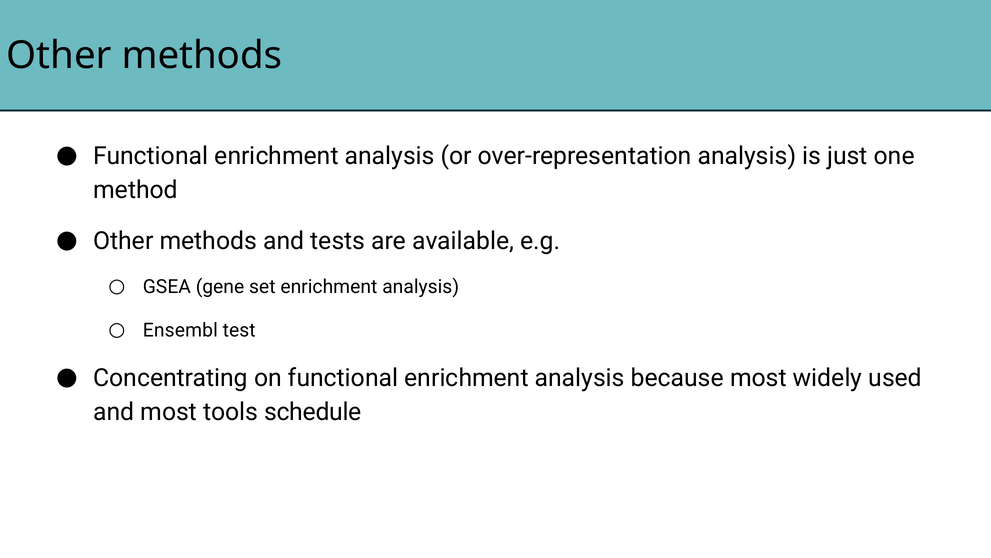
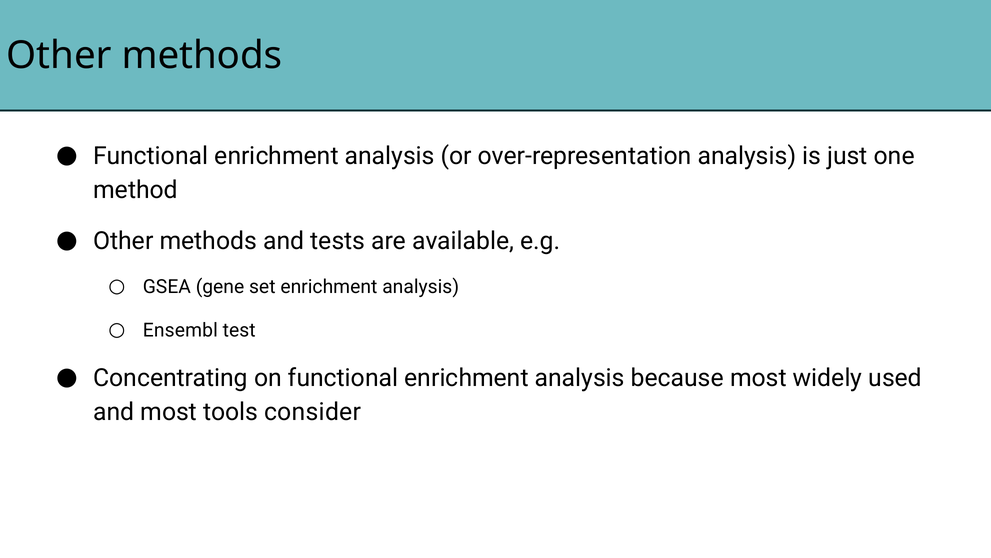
schedule: schedule -> consider (313, 412)
